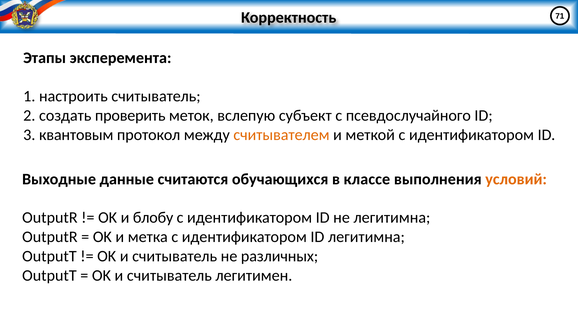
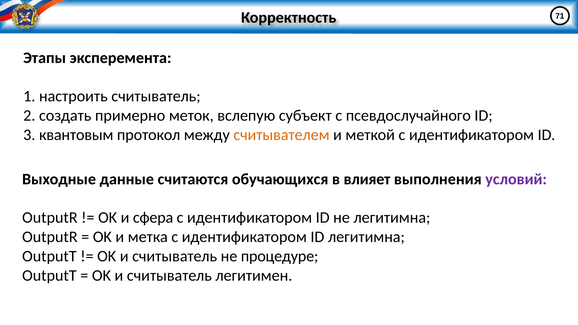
проверить: проверить -> примерно (130, 116)
классе: классе -> влияет (367, 179)
условий colour: orange -> purple (516, 179)
блобу: блобу -> сфера (153, 218)
различных: различных -> процедуре (280, 256)
